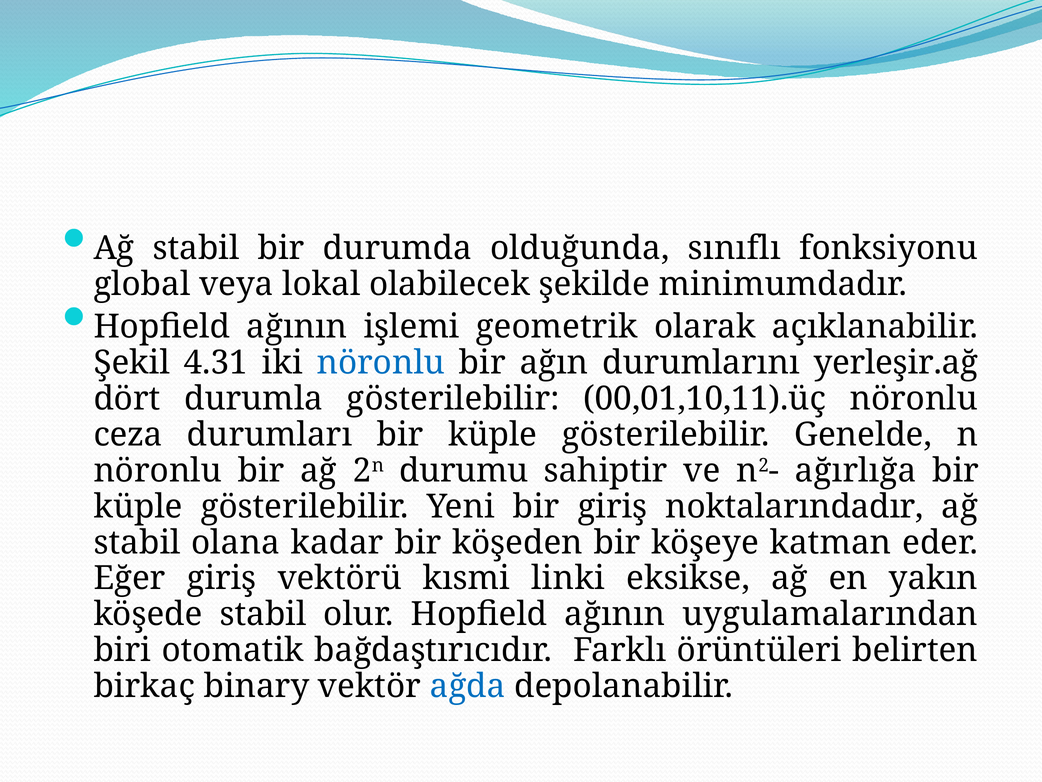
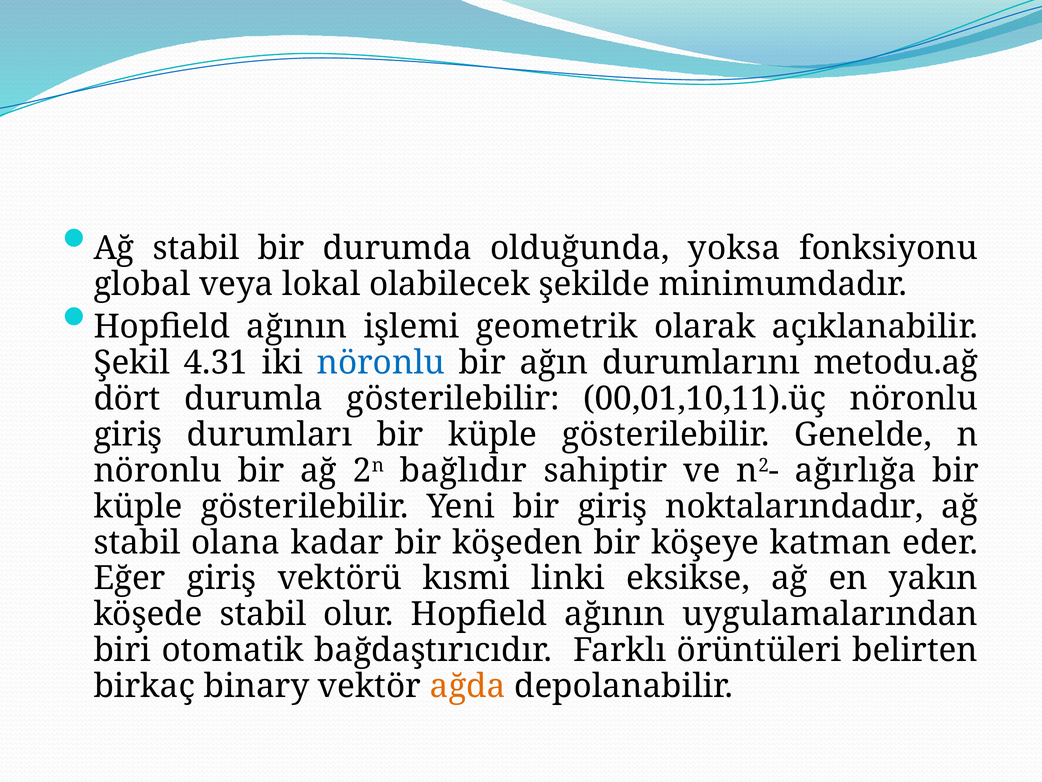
sınıflı: sınıflı -> yoksa (734, 248)
yerleşir.ağ: yerleşir.ağ -> metodu.ağ (896, 362)
ceza: ceza -> giriş (128, 434)
durumu: durumu -> bağlıdır (463, 470)
ağda colour: blue -> orange (468, 686)
